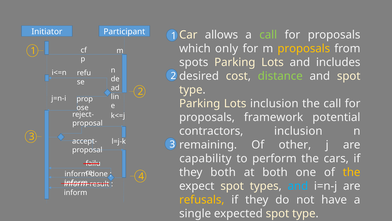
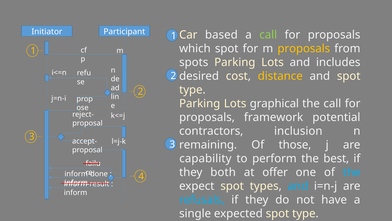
allows: allows -> based (221, 35)
which only: only -> spot (227, 48)
distance colour: light green -> yellow (280, 76)
Lots inclusion: inclusion -> graphical (274, 103)
other: other -> those (295, 145)
cars: cars -> best (336, 158)
at both: both -> offer (275, 172)
the colour: yellow -> light blue (352, 172)
refusals colour: yellow -> light blue (202, 199)
